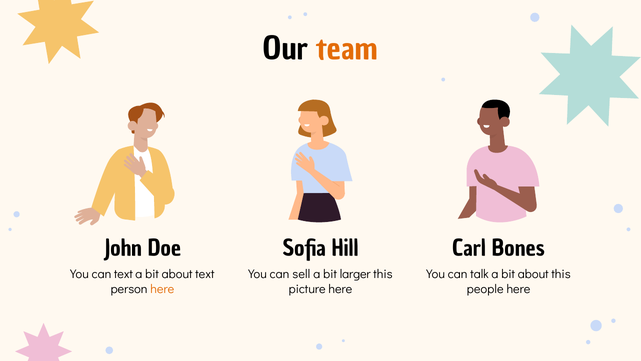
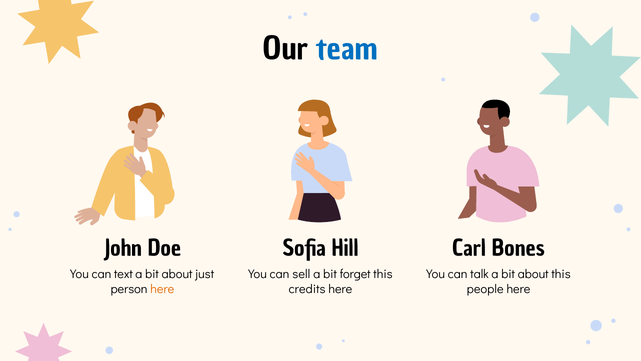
team colour: orange -> blue (347, 49)
about text: text -> just (205, 274)
larger: larger -> forget (355, 274)
picture: picture -> credits (307, 289)
